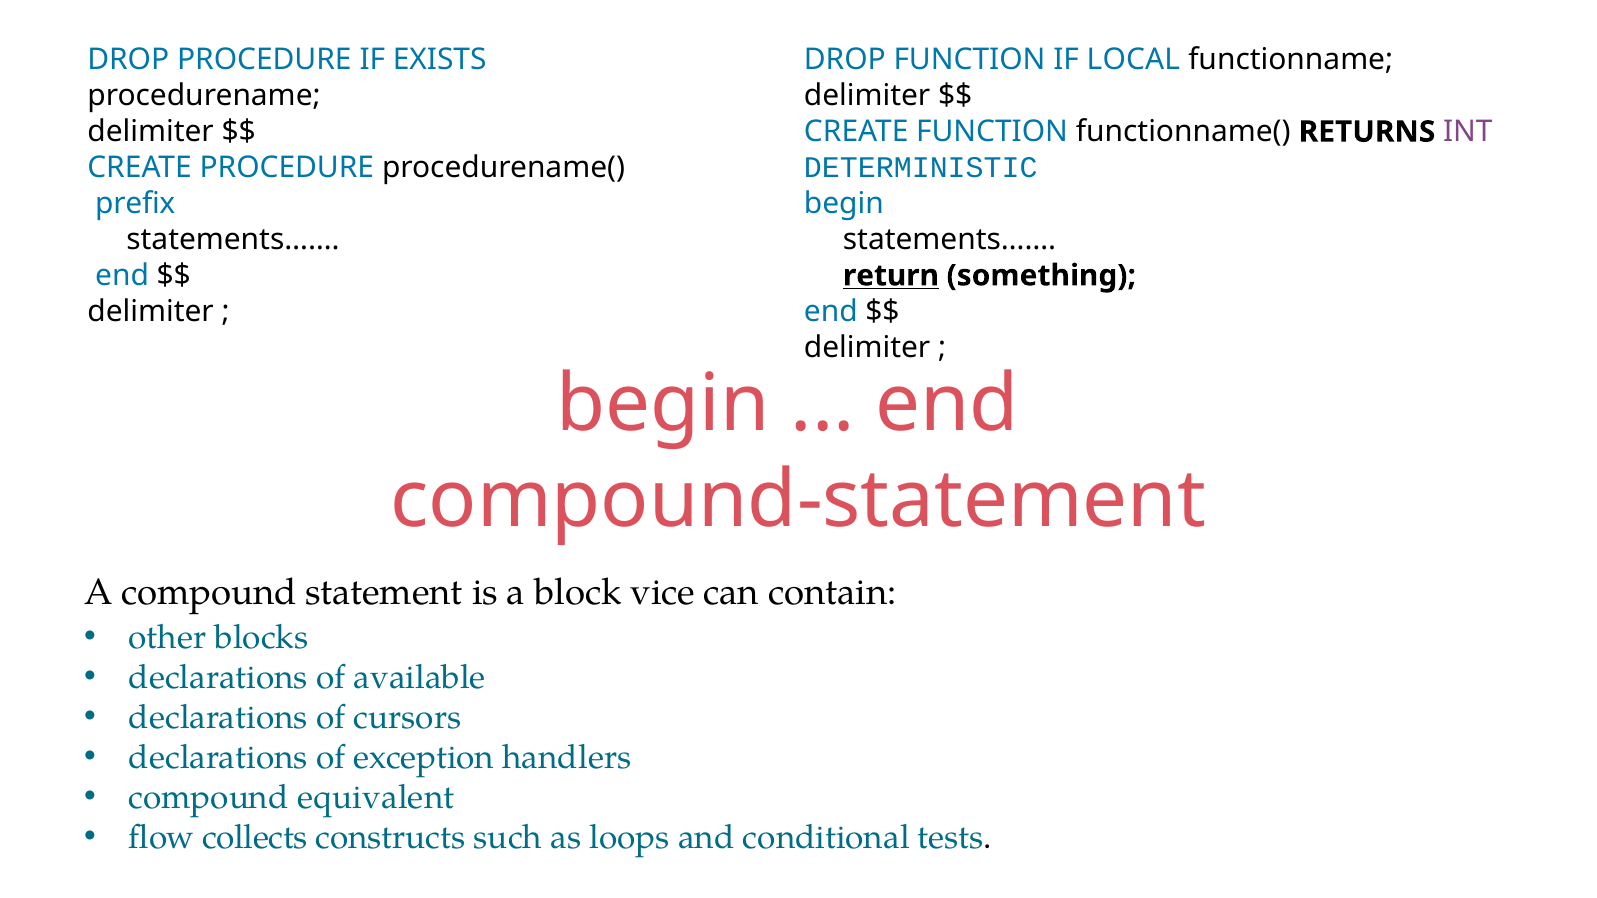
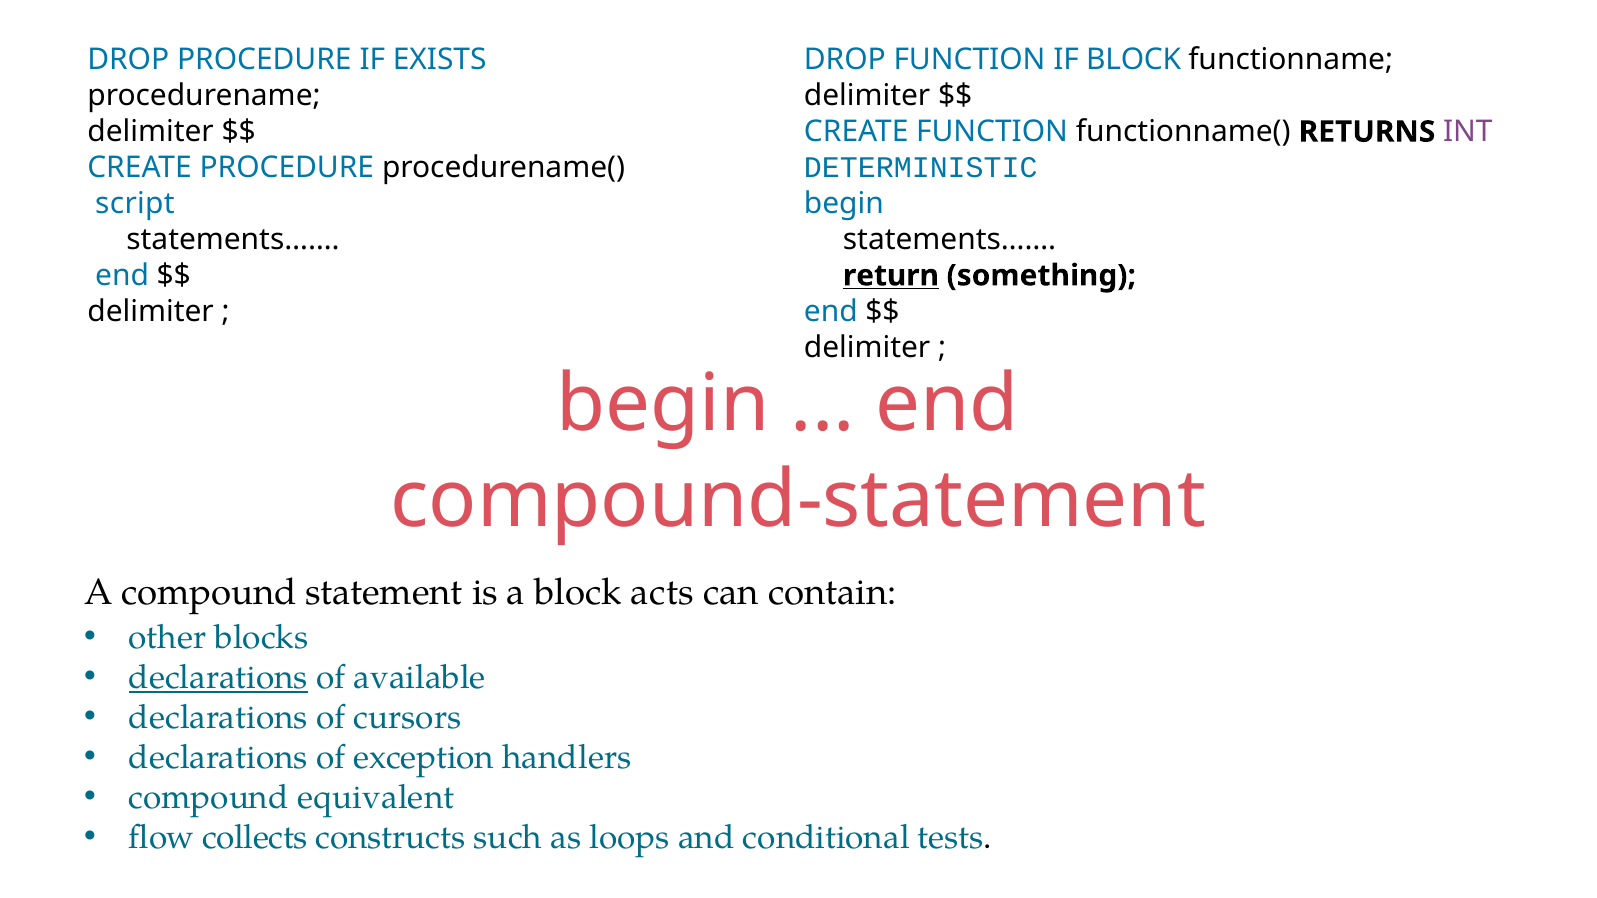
IF LOCAL: LOCAL -> BLOCK (1134, 60)
prefix: prefix -> script (135, 204)
vice: vice -> acts (662, 592)
declarations underline: none -> present (218, 678)
